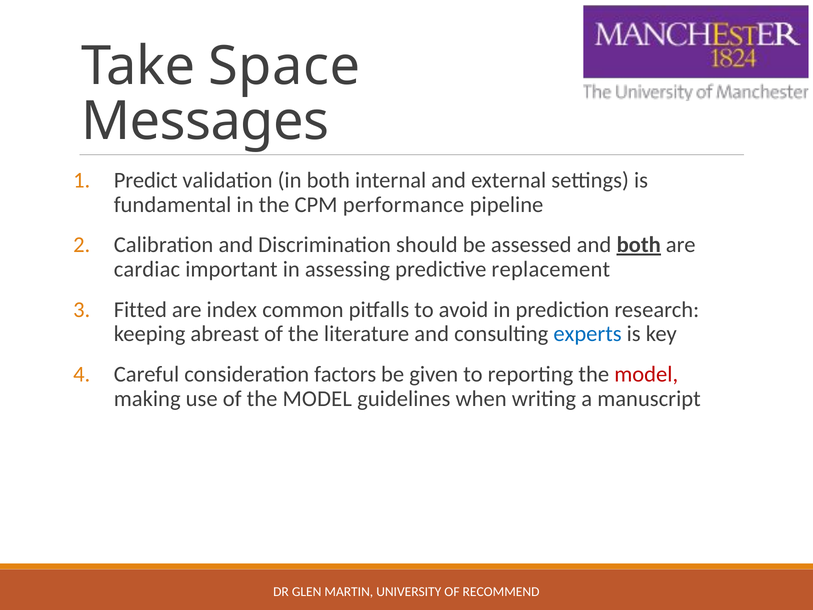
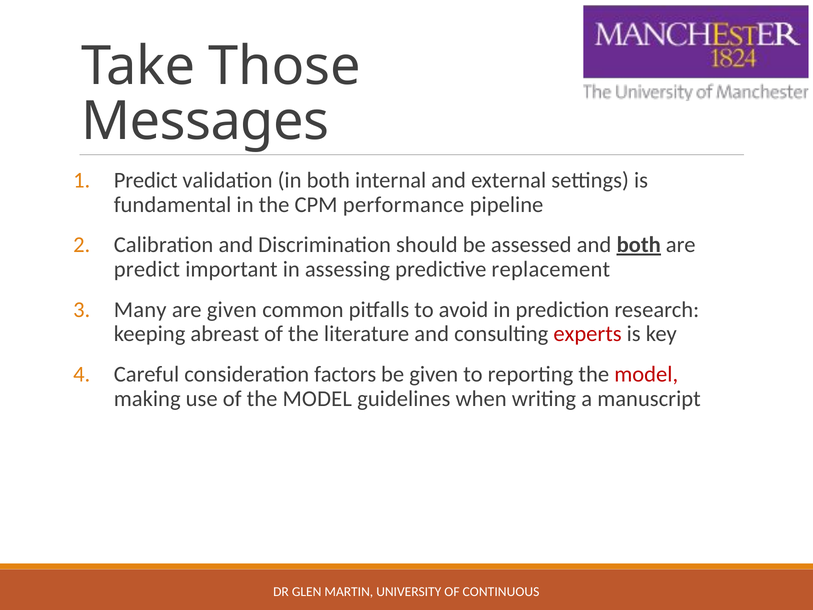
Space: Space -> Those (284, 66)
cardiac: cardiac -> predict (147, 269)
Fitted: Fitted -> Many (140, 309)
are index: index -> given (232, 309)
experts colour: blue -> red (588, 334)
RECOMMEND: RECOMMEND -> CONTINUOUS (501, 591)
